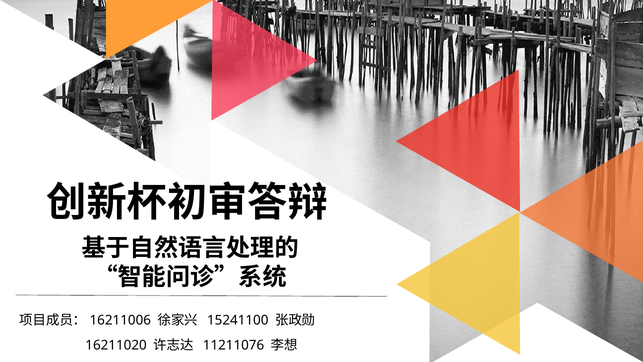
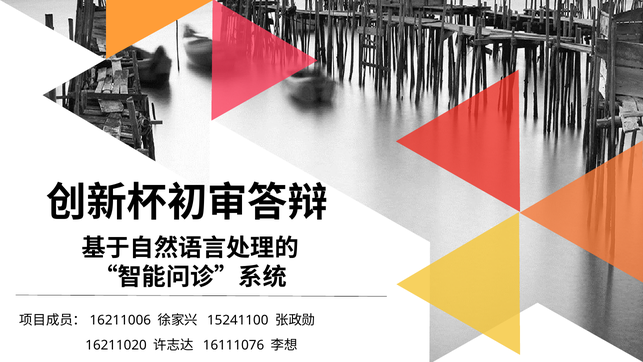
11211076: 11211076 -> 16111076 (234, 345)
